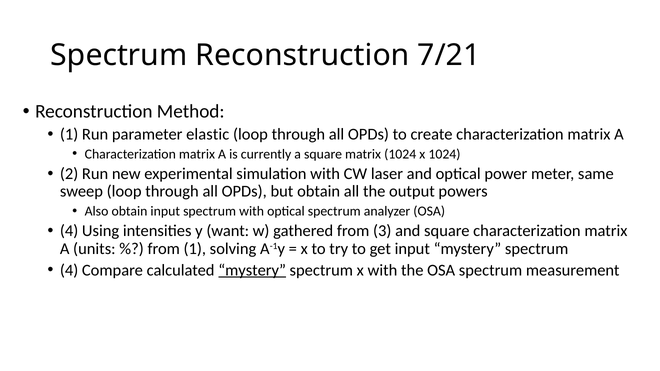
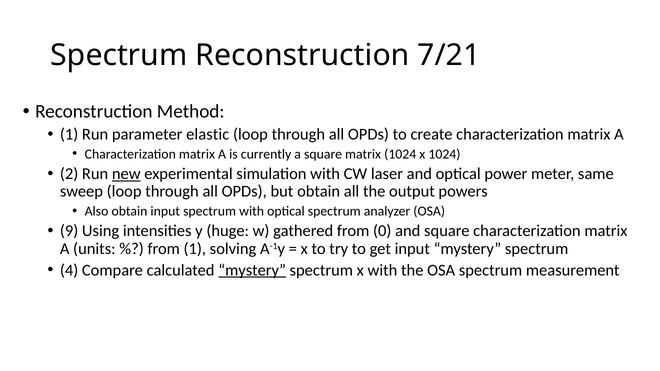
new underline: none -> present (126, 174)
4: 4 -> 9 (69, 231)
want: want -> huge (228, 231)
3: 3 -> 0 (382, 231)
